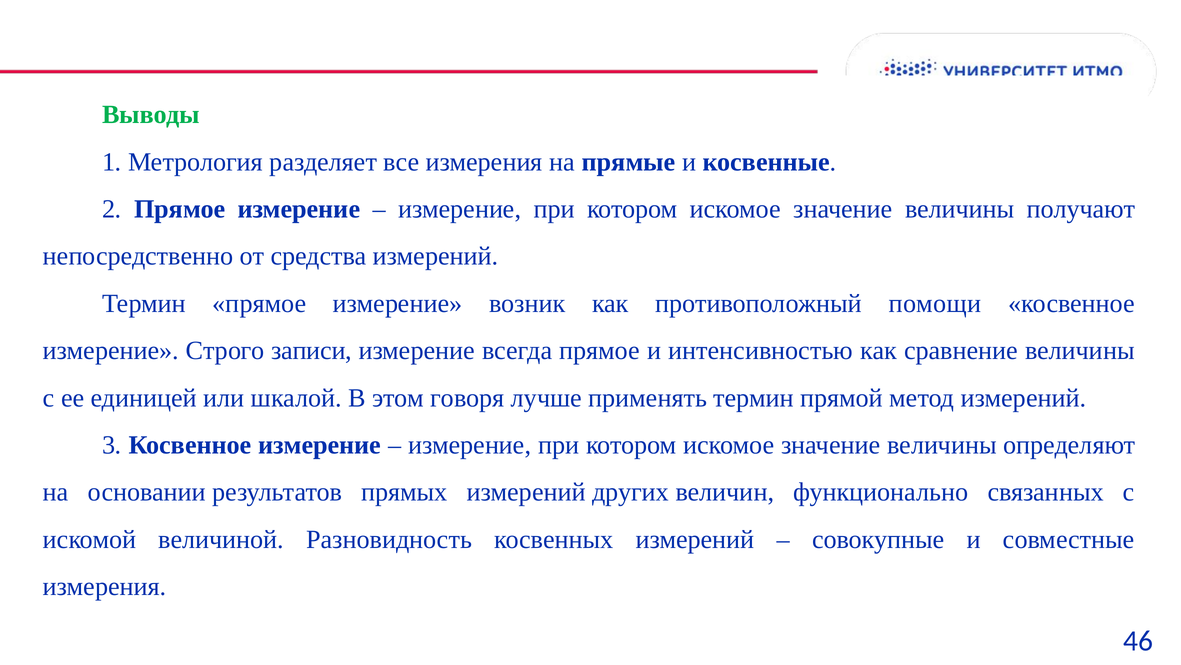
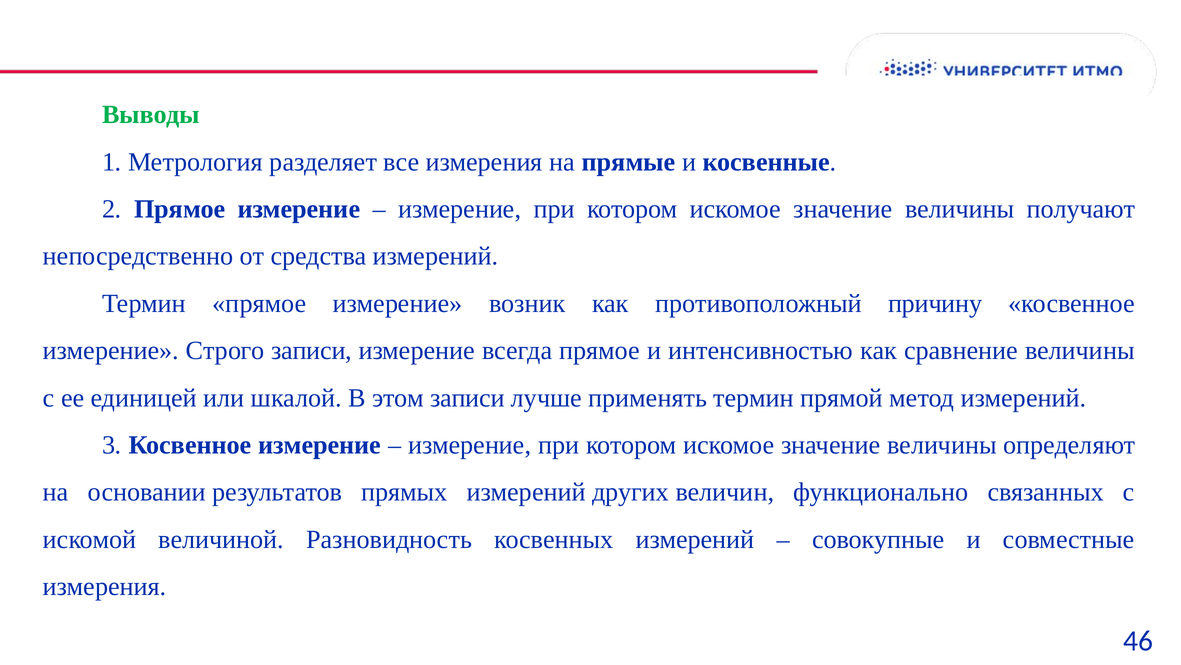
помощи: помощи -> причину (935, 303)
этом говоря: говоря -> записи (467, 397)
